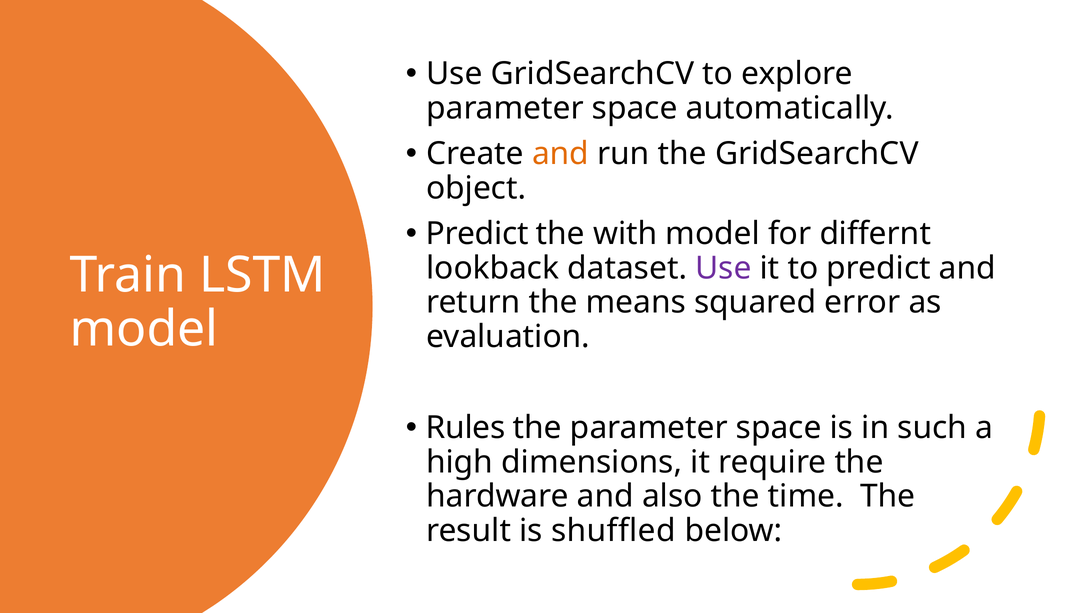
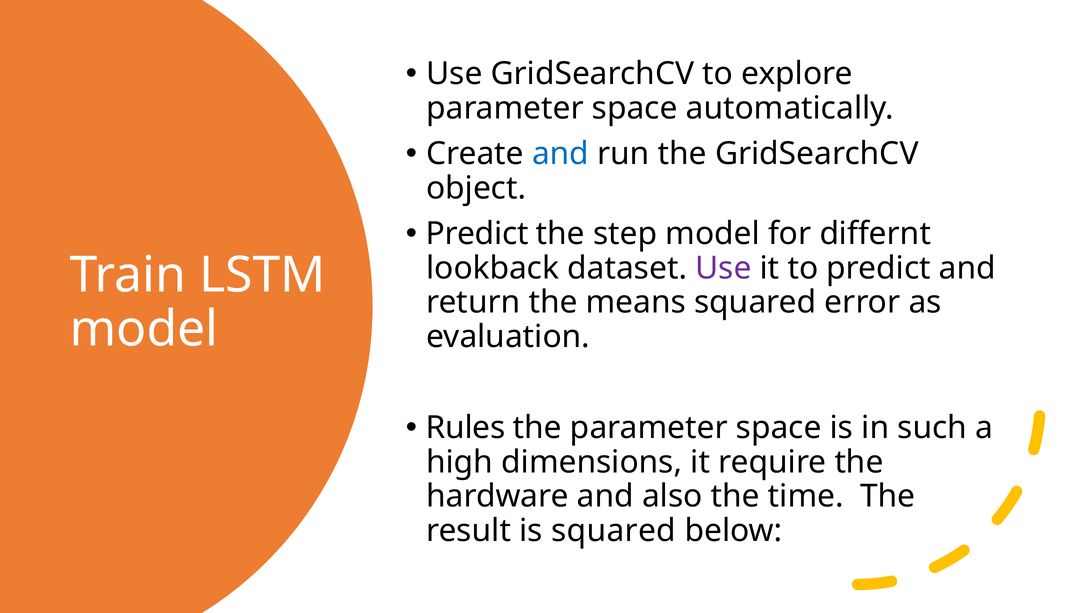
and colour: orange -> blue (560, 154)
with: with -> step (625, 234)
is shuffled: shuffled -> squared (614, 531)
